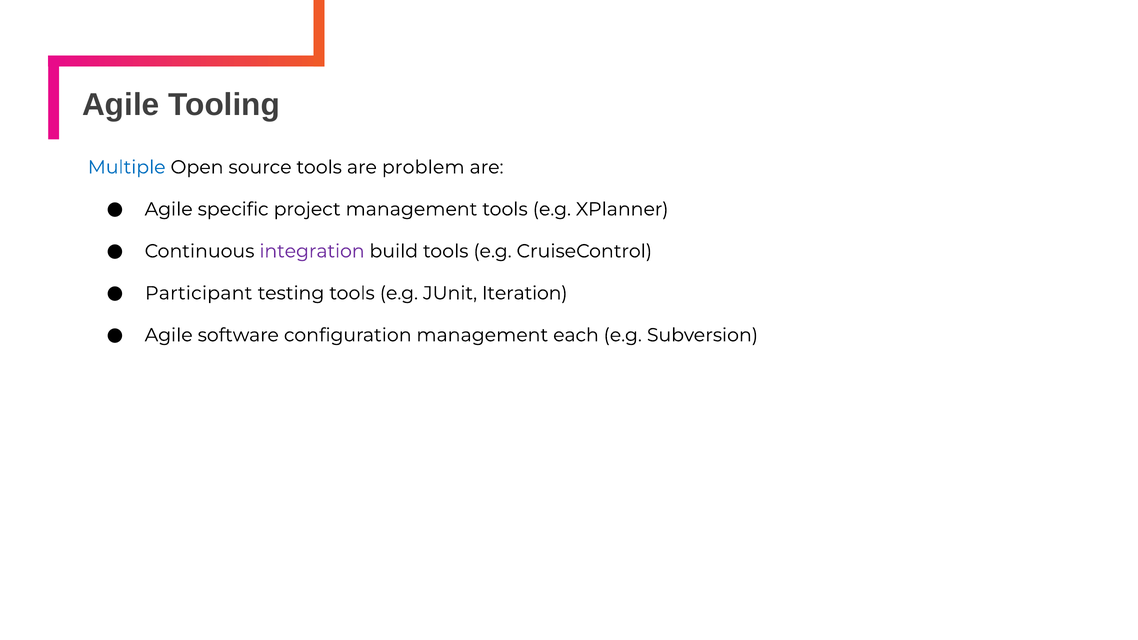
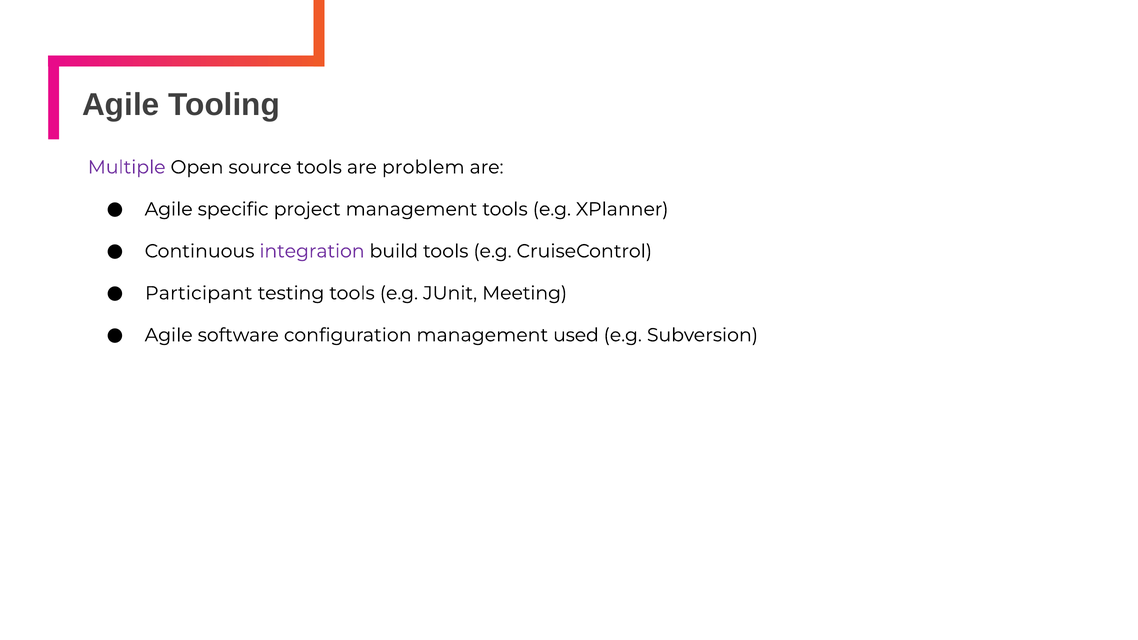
Multiple colour: blue -> purple (127, 167)
Iteration: Iteration -> Meeting (525, 293)
each: each -> used (576, 335)
